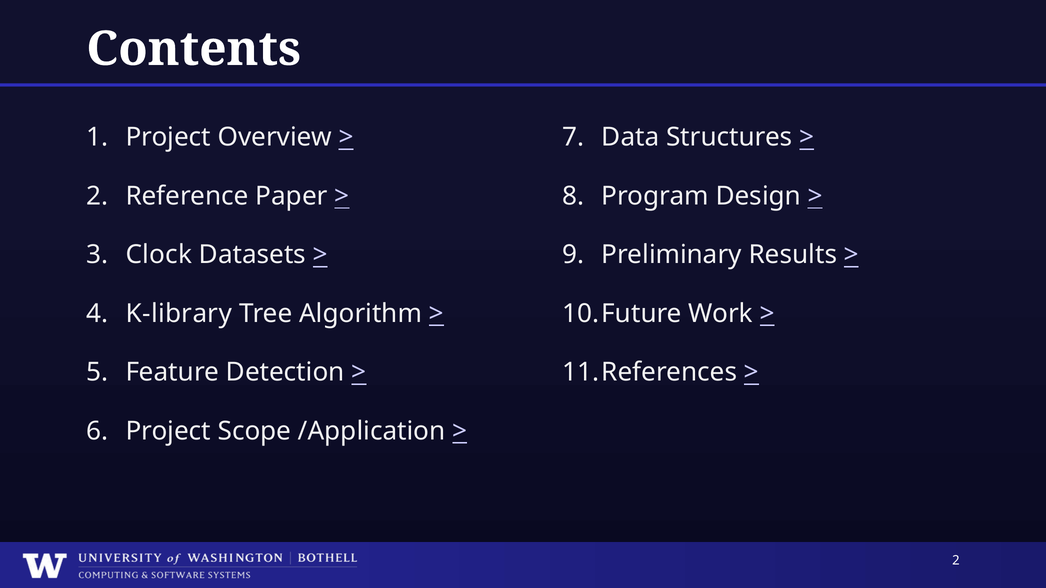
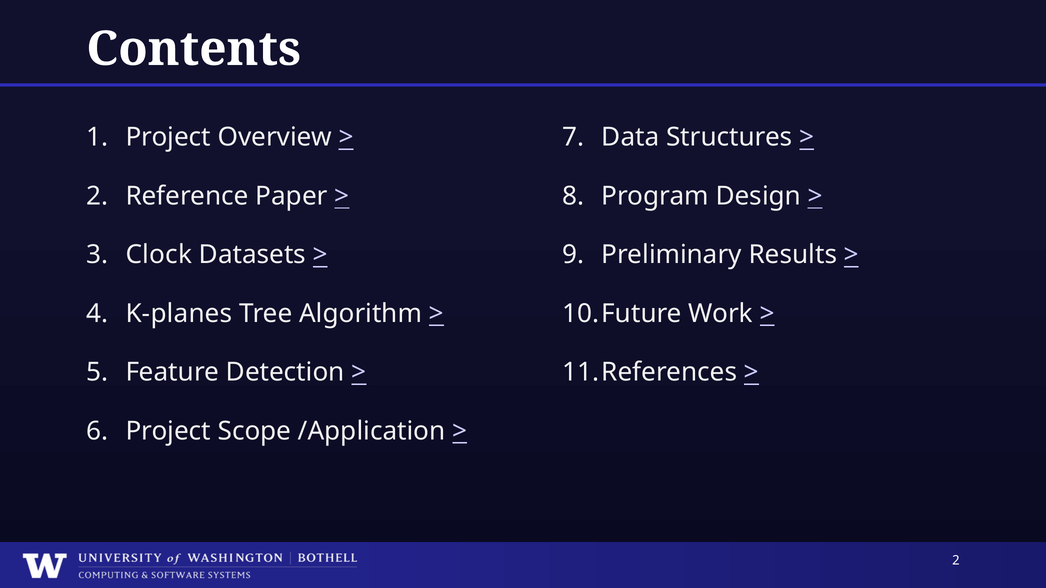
K-library: K-library -> K-planes (179, 314)
